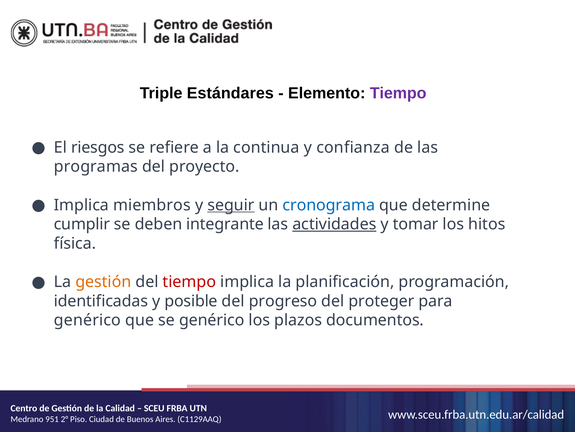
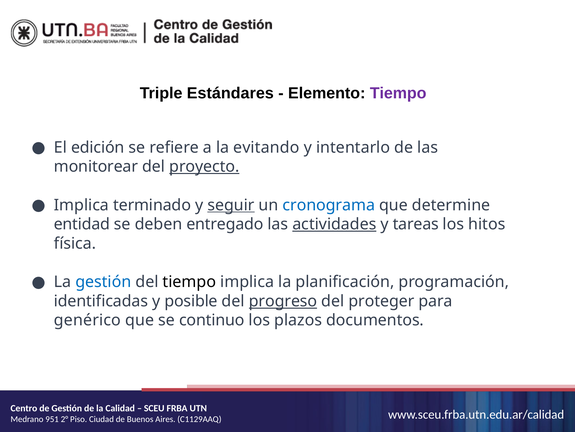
riesgos: riesgos -> edición (98, 147)
continua: continua -> evitando (266, 147)
confianza: confianza -> intentarlo (353, 147)
programas: programas -> monitorear (96, 166)
proyecto underline: none -> present (204, 166)
miembros: miembros -> terminado (152, 205)
cumplir: cumplir -> entidad (82, 224)
integrante: integrante -> entregado (225, 224)
tomar: tomar -> tareas (416, 224)
gestión colour: orange -> blue (103, 281)
tiempo colour: red -> black (189, 281)
progreso underline: none -> present (283, 301)
se genérico: genérico -> continuo (212, 320)
